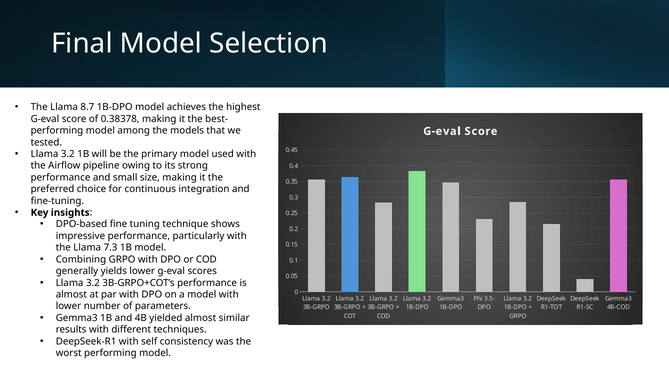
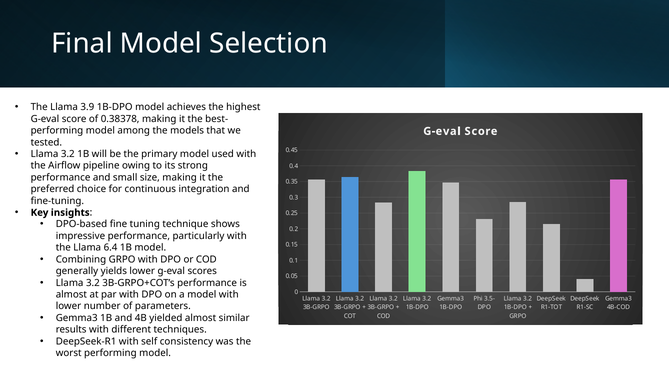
8.7: 8.7 -> 3.9 (87, 107)
7.3: 7.3 -> 6.4 (111, 248)
